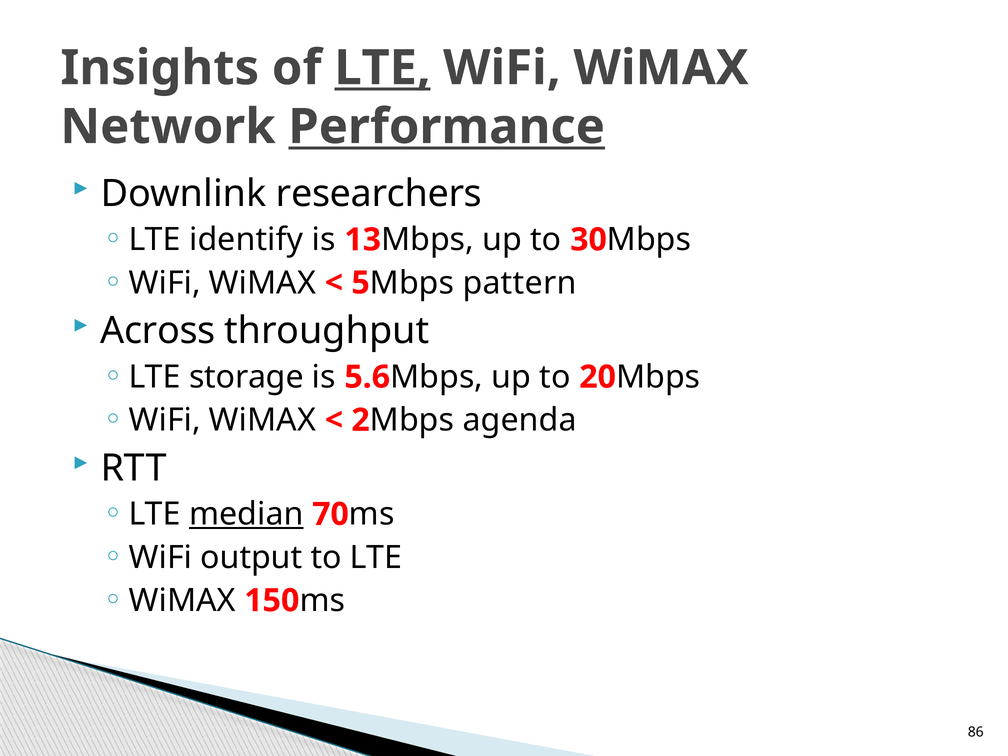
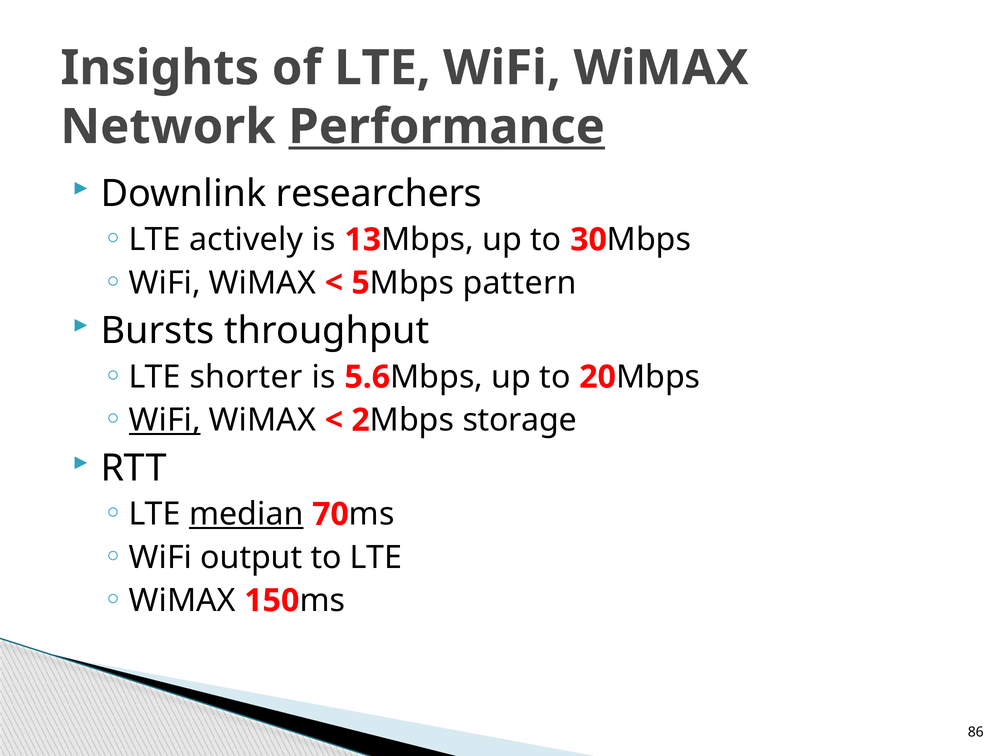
LTE underline: present -> none (382, 68)
identify: identify -> actively (246, 240)
Across: Across -> Bursts (158, 331)
storage: storage -> shorter (246, 377)
WiFi underline: none -> present (165, 420)
agenda: agenda -> storage (520, 420)
